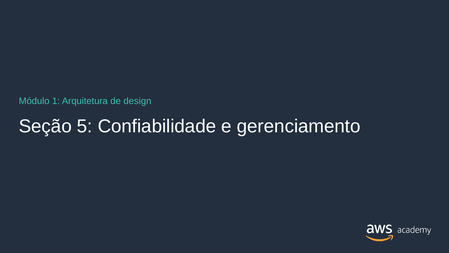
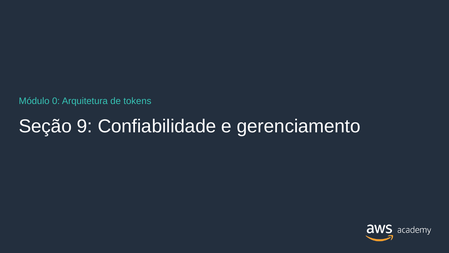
1: 1 -> 0 (56, 101)
design: design -> tokens (137, 101)
5: 5 -> 9 (85, 126)
